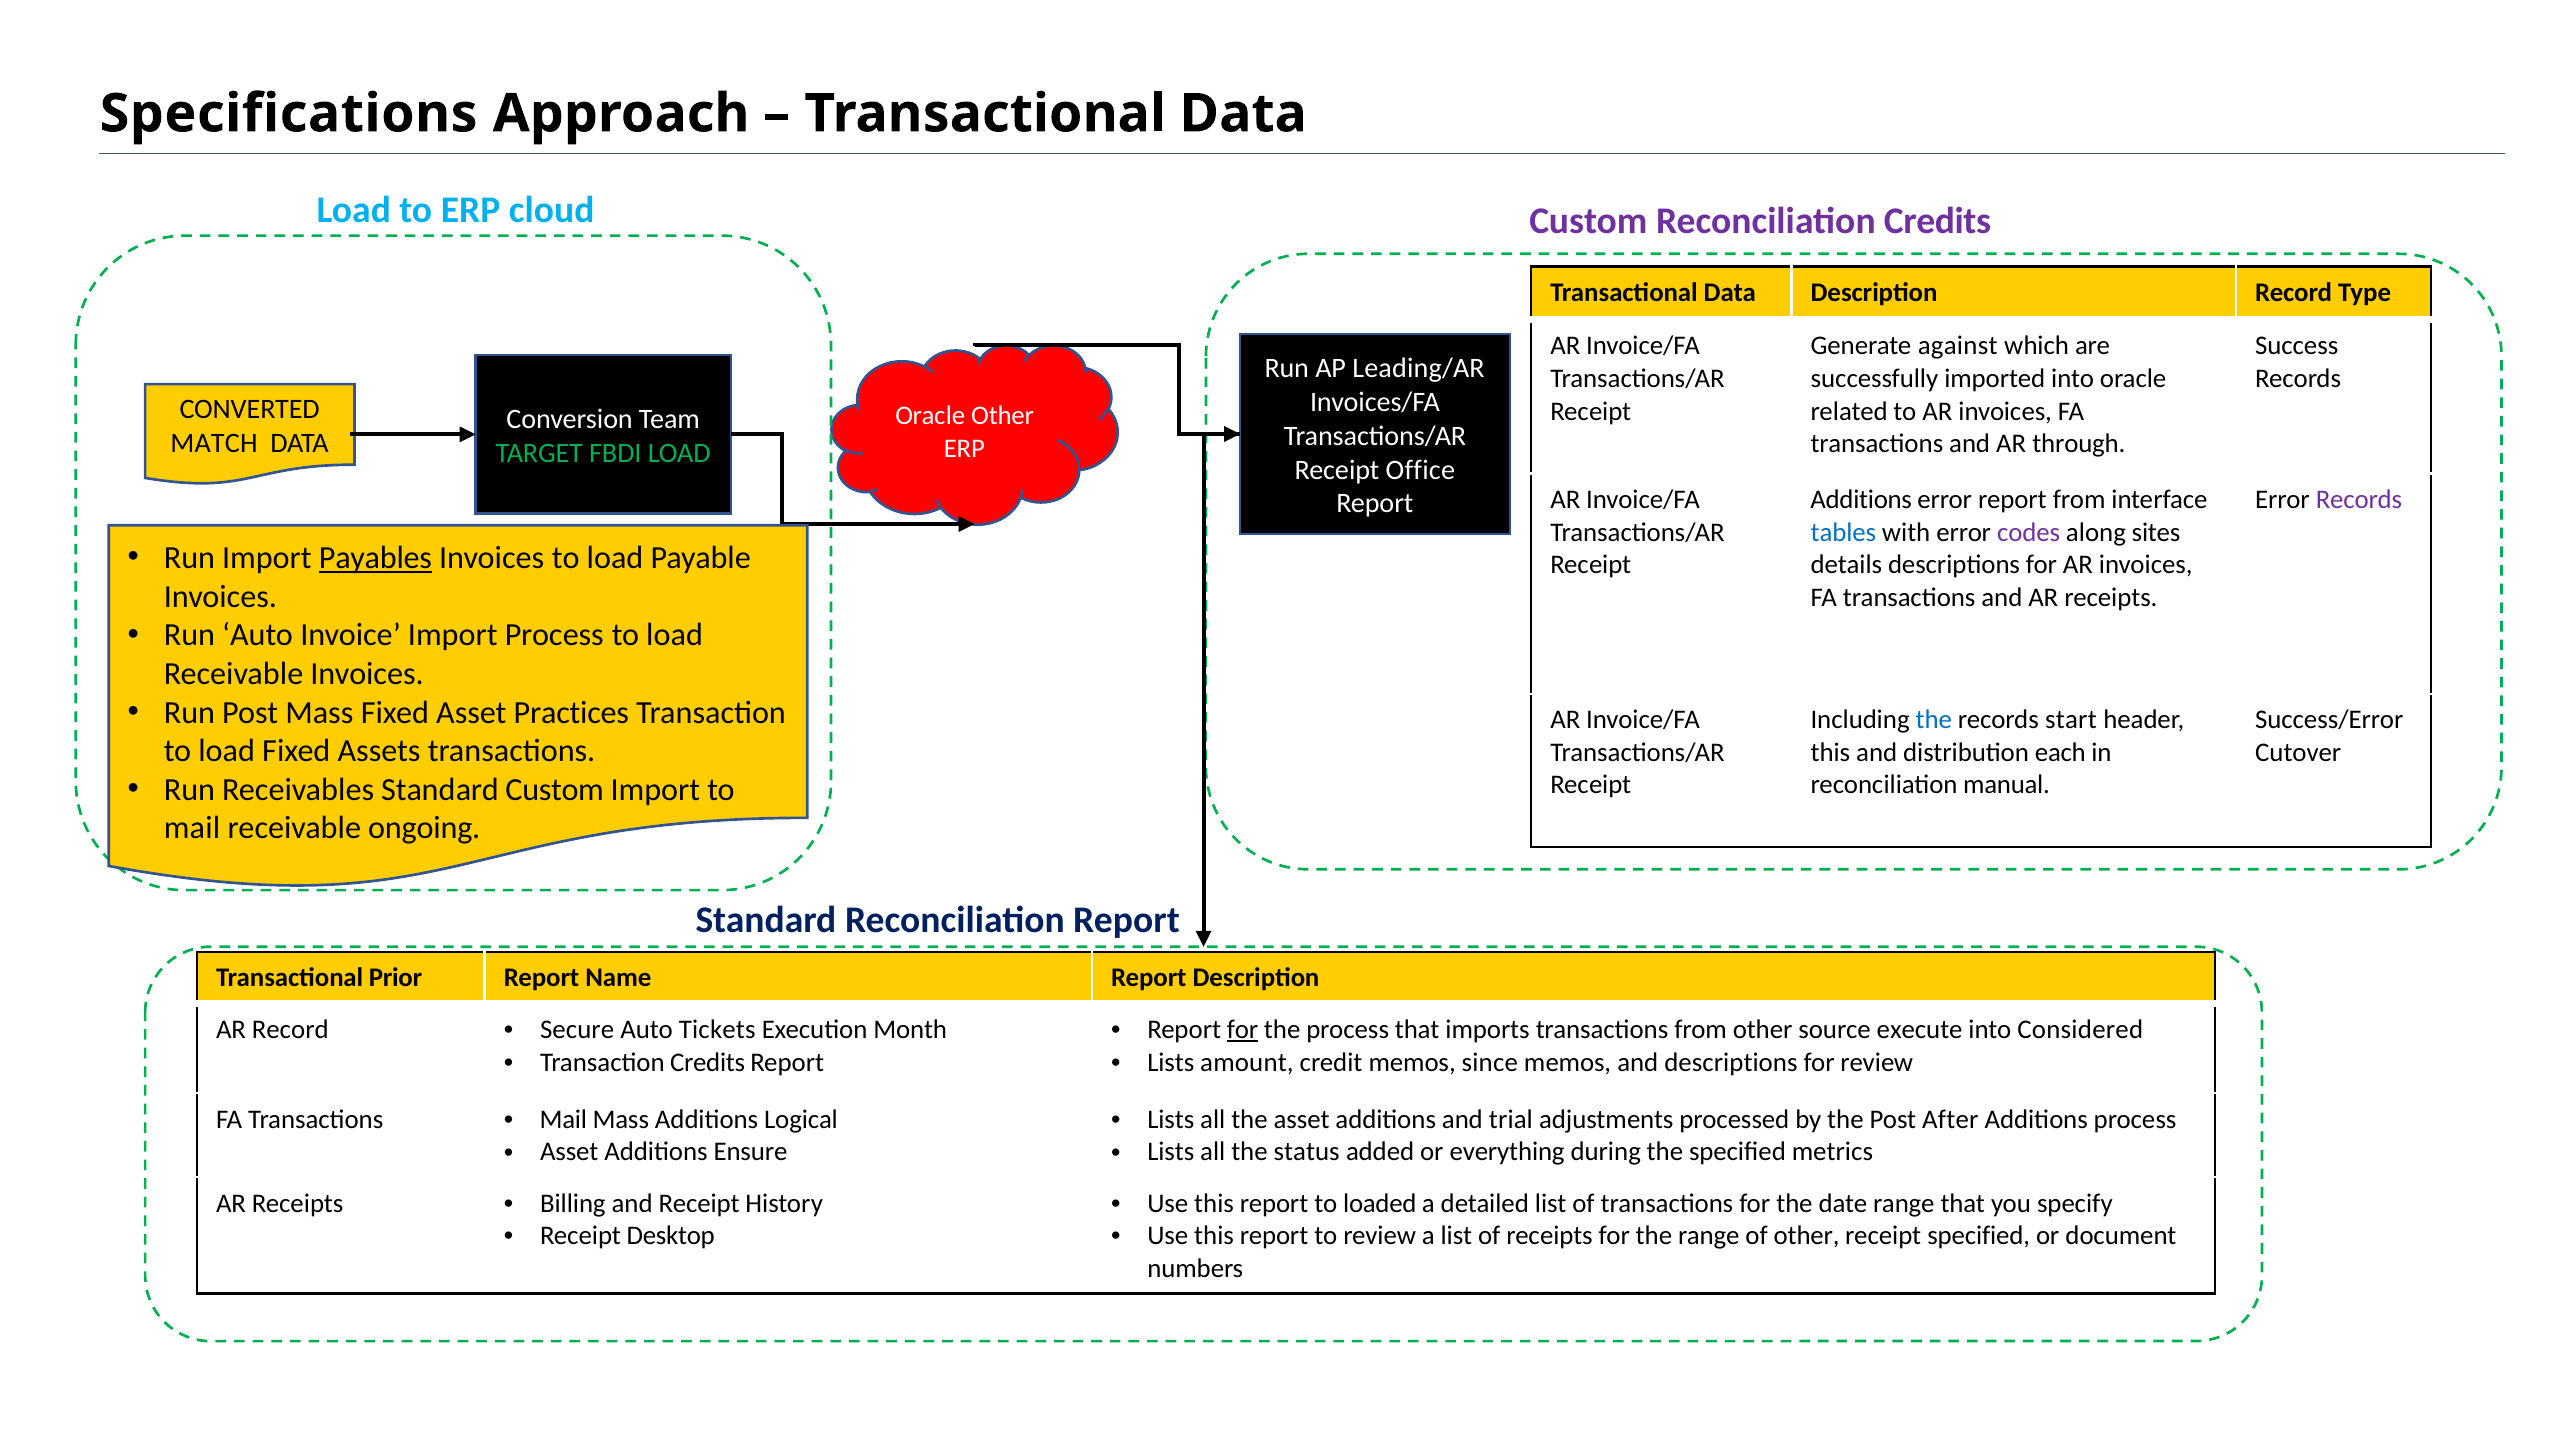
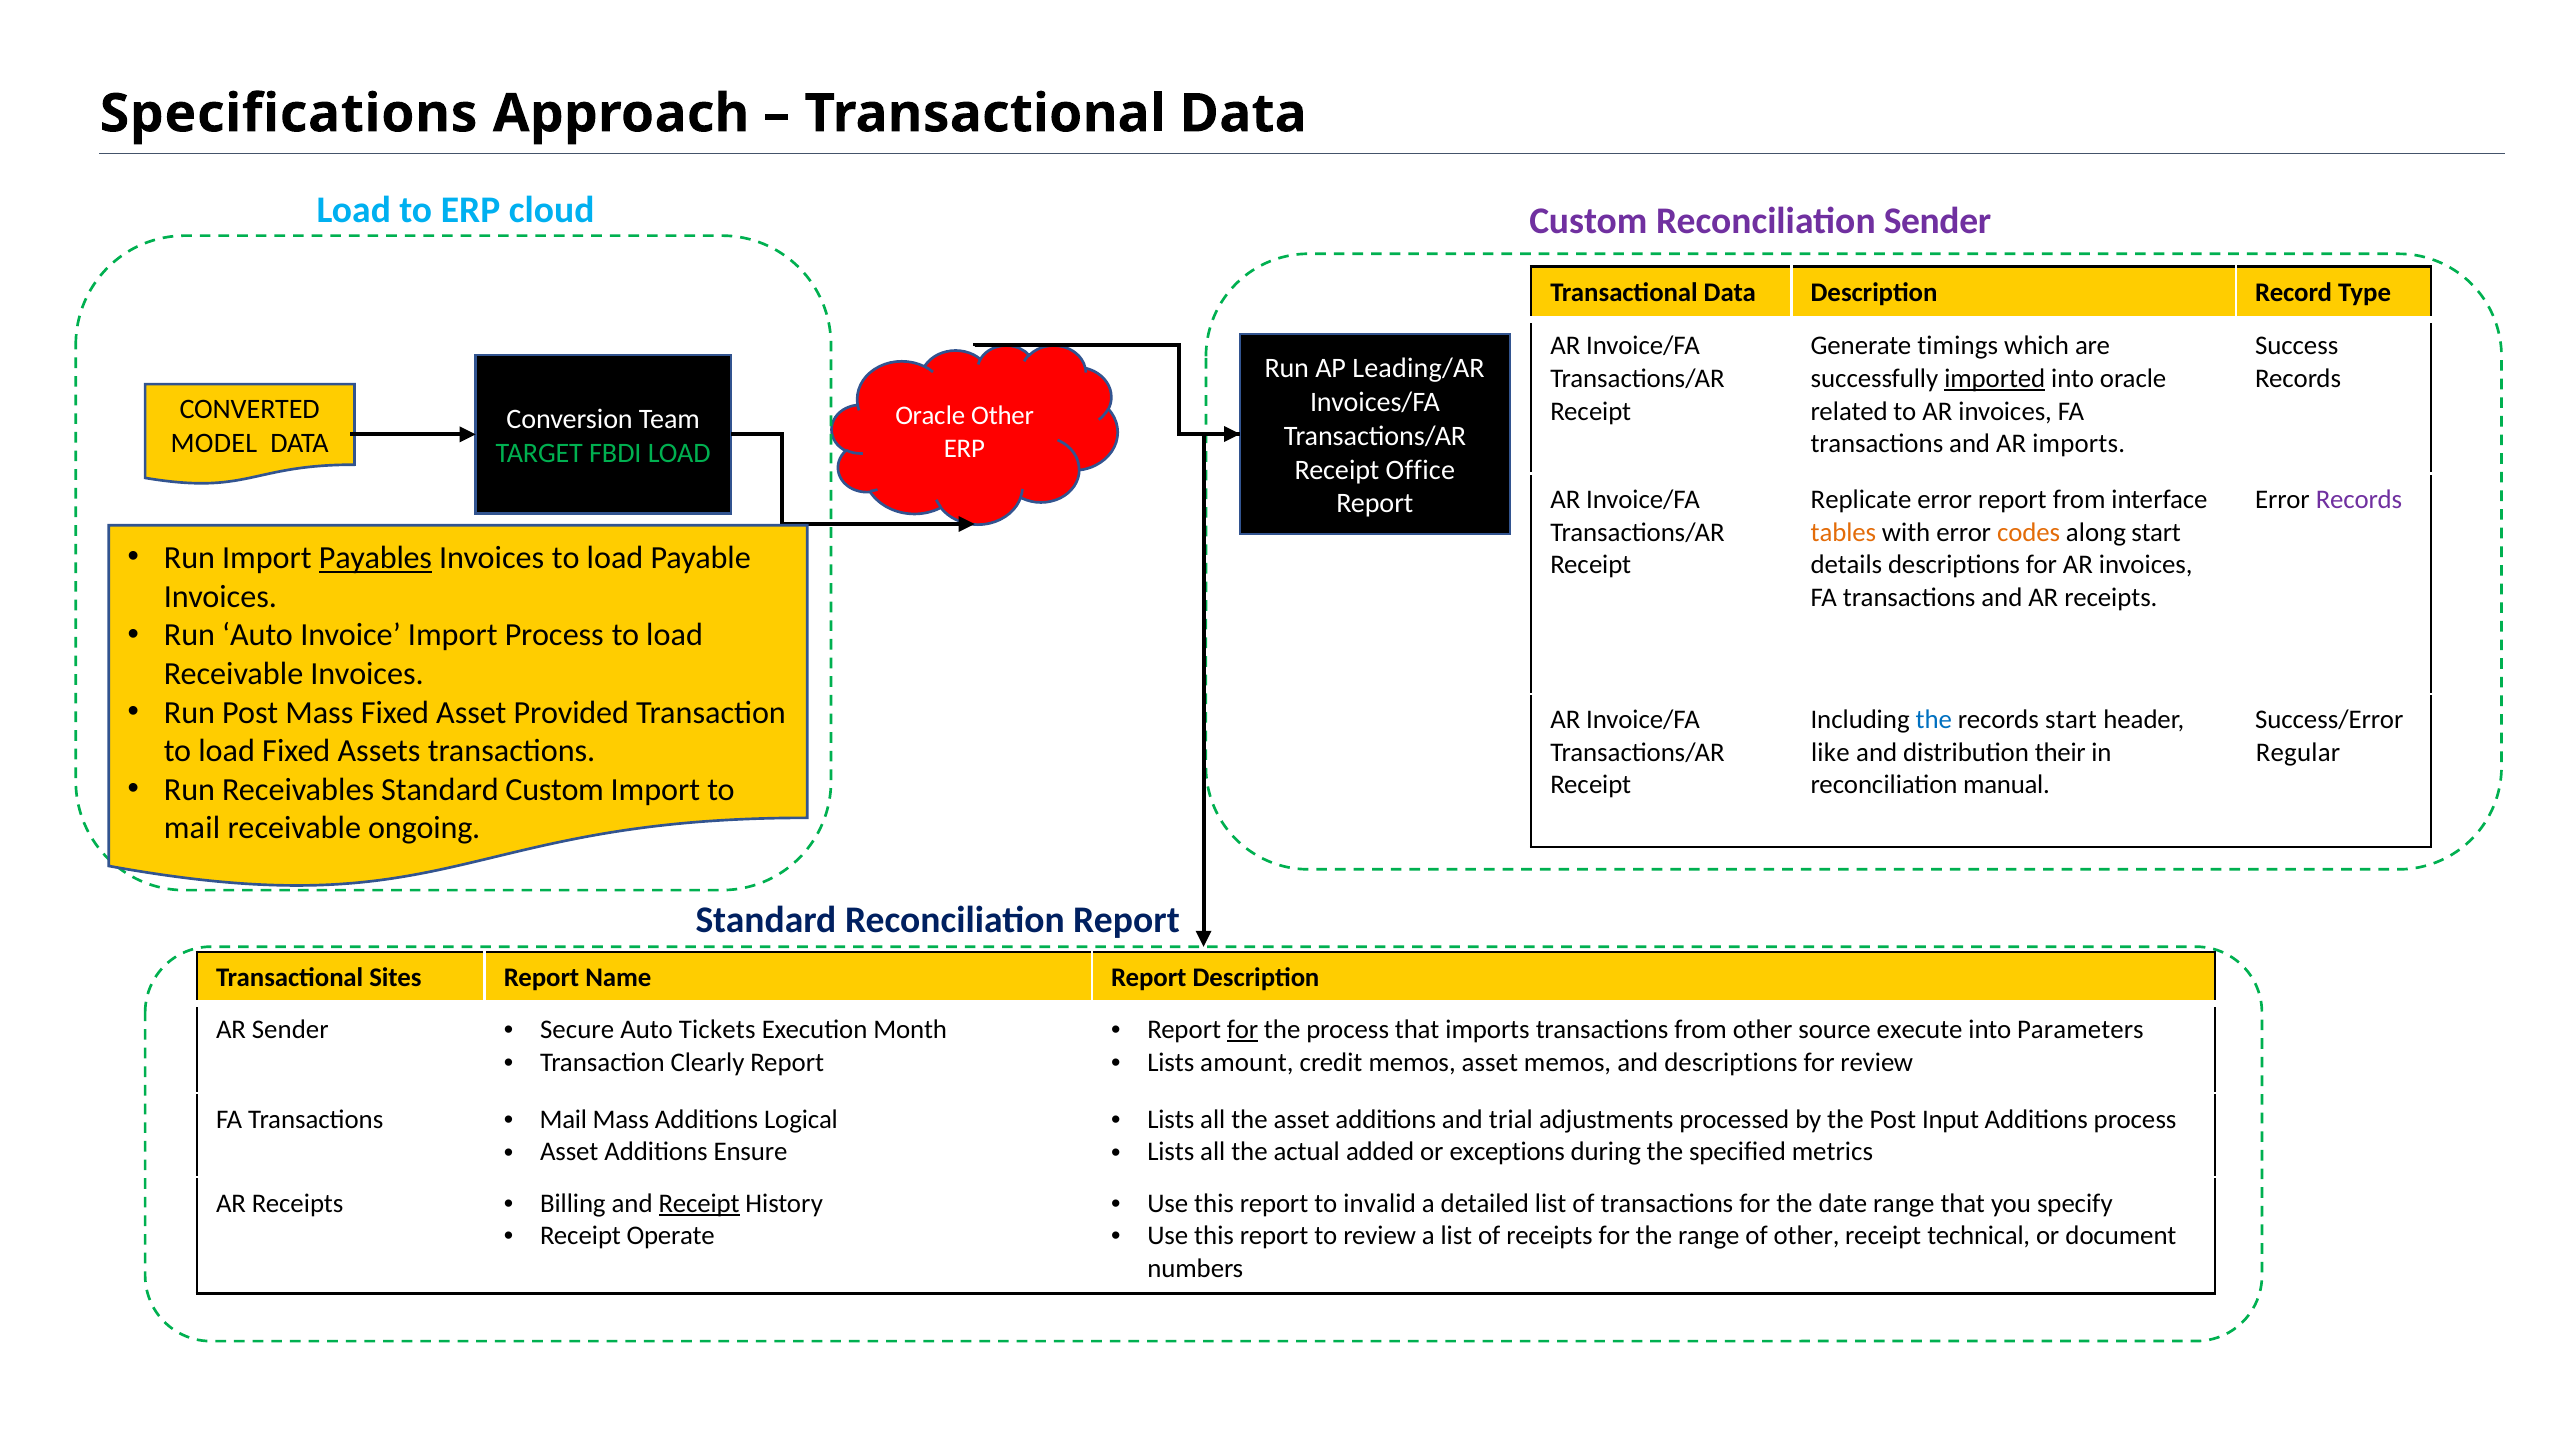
Reconciliation Credits: Credits -> Sender (1937, 221)
against: against -> timings (1958, 346)
imported underline: none -> present (1995, 379)
MATCH: MATCH -> MODEL (214, 443)
AR through: through -> imports (2079, 444)
Additions: Additions -> Replicate (1861, 500)
tables colour: blue -> orange (1843, 532)
codes colour: purple -> orange (2029, 532)
along sites: sites -> start (2156, 532)
Practices: Practices -> Provided (571, 712)
this: this -> like (1830, 752)
each: each -> their (2060, 752)
Cutover: Cutover -> Regular (2298, 752)
Prior: Prior -> Sites (395, 978)
Considered: Considered -> Parameters (2080, 1030)
AR Record: Record -> Sender (290, 1030)
Transaction Credits: Credits -> Clearly (707, 1062)
memos since: since -> asset (1490, 1062)
After: After -> Input (1951, 1120)
status: status -> actual (1307, 1152)
everything: everything -> exceptions (1507, 1152)
loaded: loaded -> invalid (1380, 1203)
Receipt underline: none -> present (699, 1203)
Desktop: Desktop -> Operate (671, 1236)
receipt specified: specified -> technical (1979, 1236)
